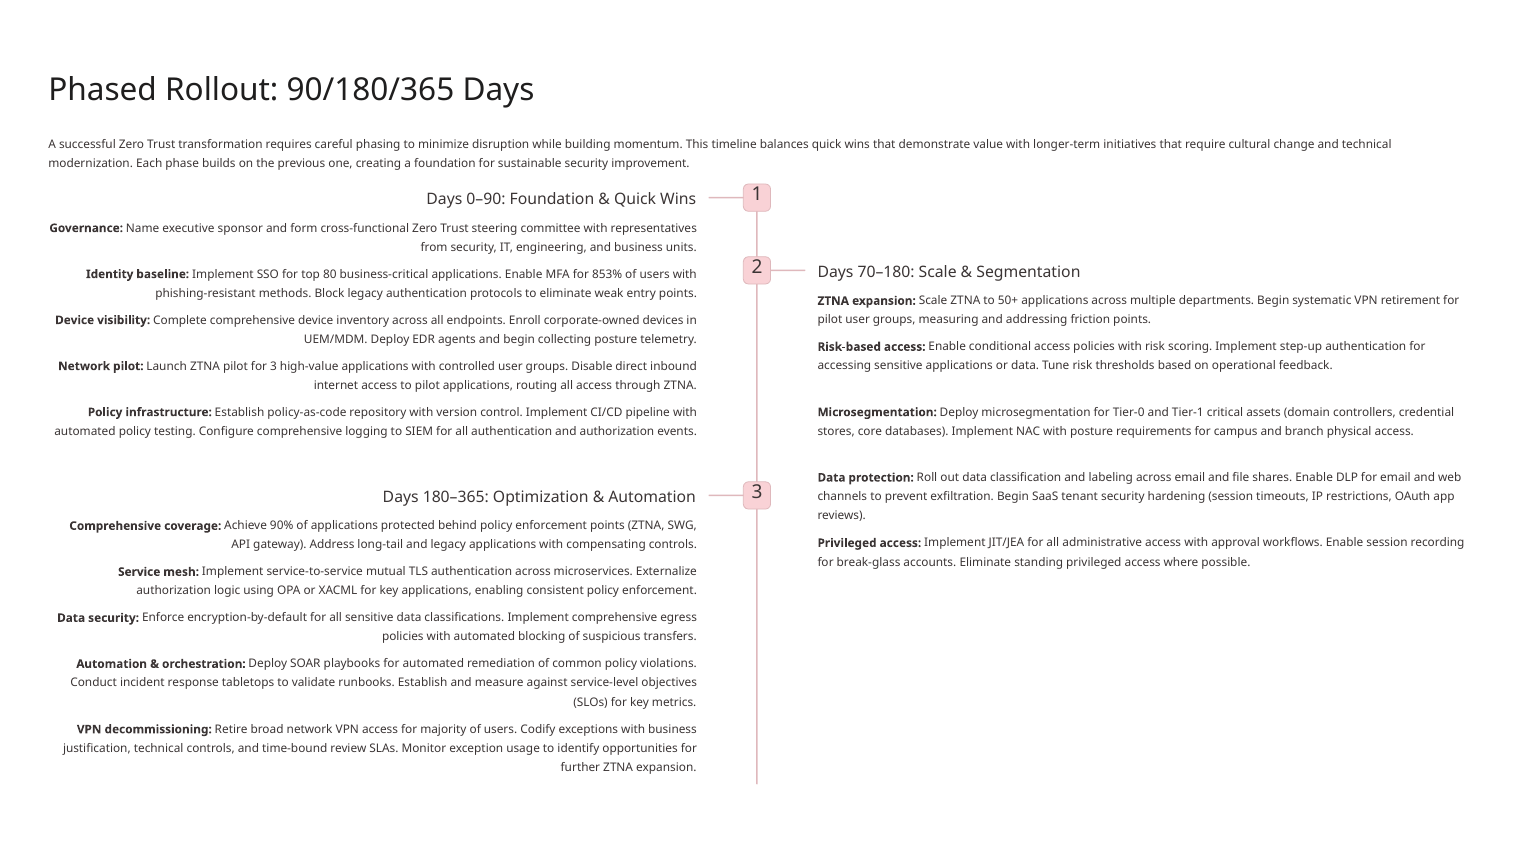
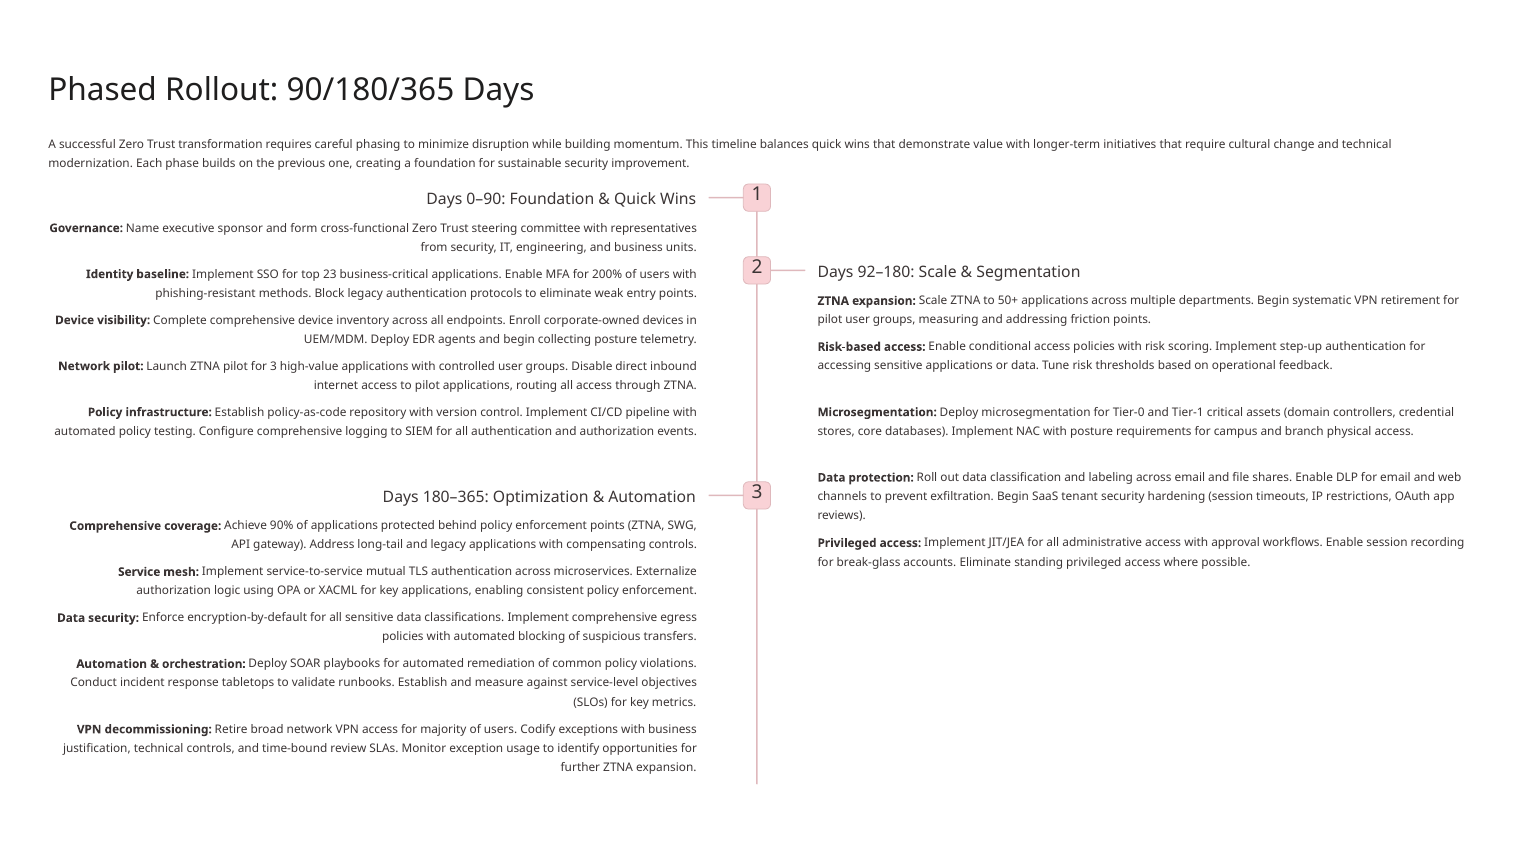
70–180: 70–180 -> 92–180 (886, 272)
80: 80 -> 23 (330, 274)
853%: 853% -> 200% (607, 274)
